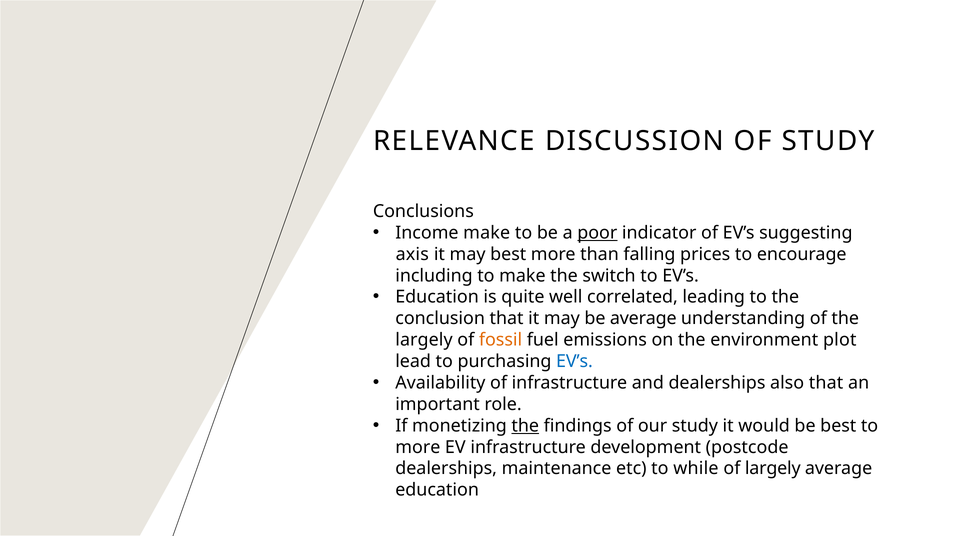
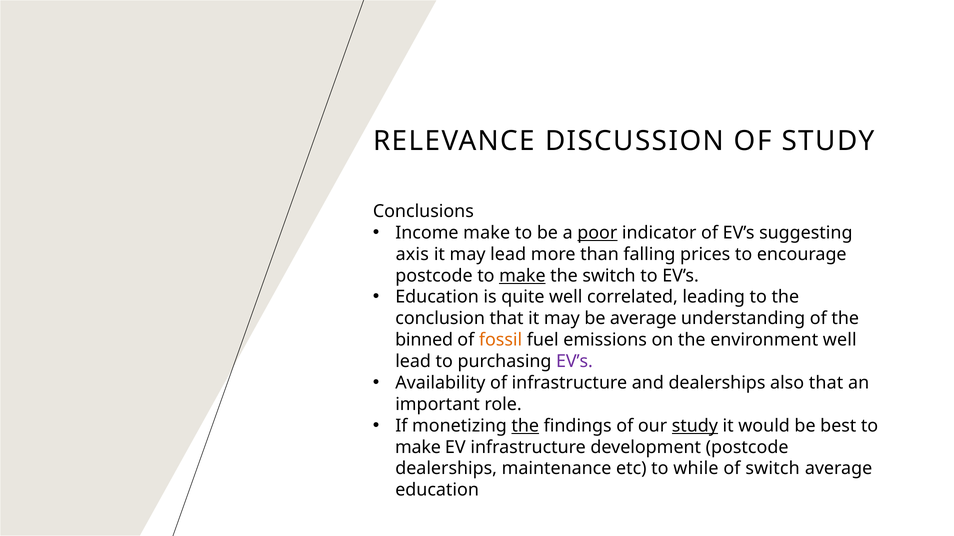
may best: best -> lead (508, 254)
including: including -> postcode (434, 276)
make underline: none -> present (522, 276)
largely: largely -> binned (424, 340)
environment plot: plot -> well (840, 340)
EV’s colour: blue -> purple (574, 362)
study underline: none -> present (695, 426)
more: more -> make (418, 448)
of largely: largely -> switch (773, 469)
